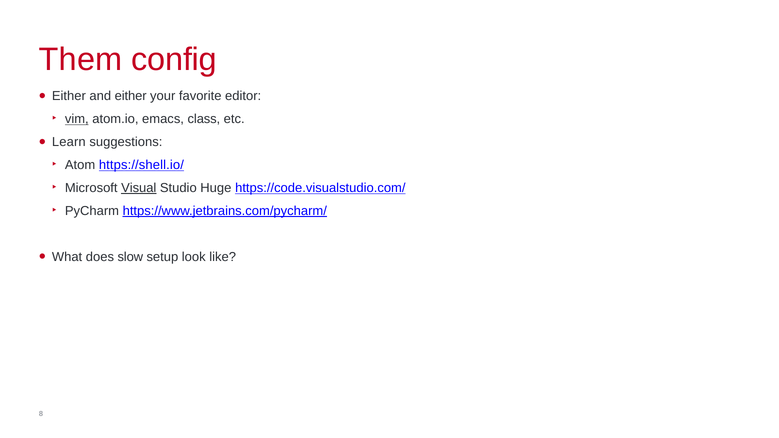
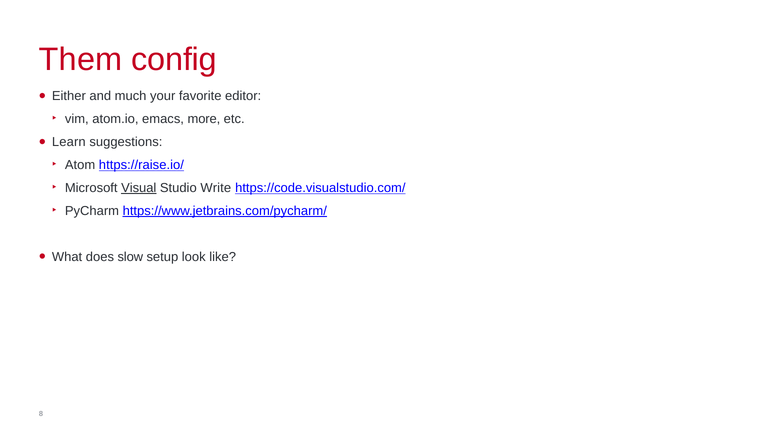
and either: either -> much (131, 96)
vim underline: present -> none (77, 119)
class: class -> more (204, 119)
https://shell.io/: https://shell.io/ -> https://raise.io/ (141, 165)
Huge: Huge -> Write (216, 188)
